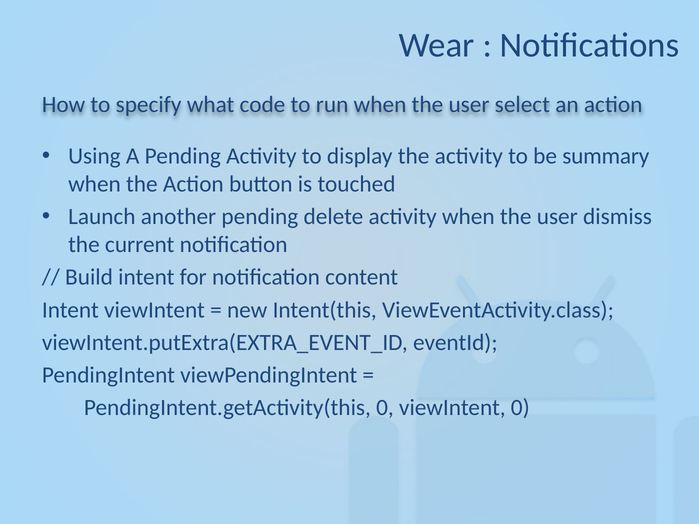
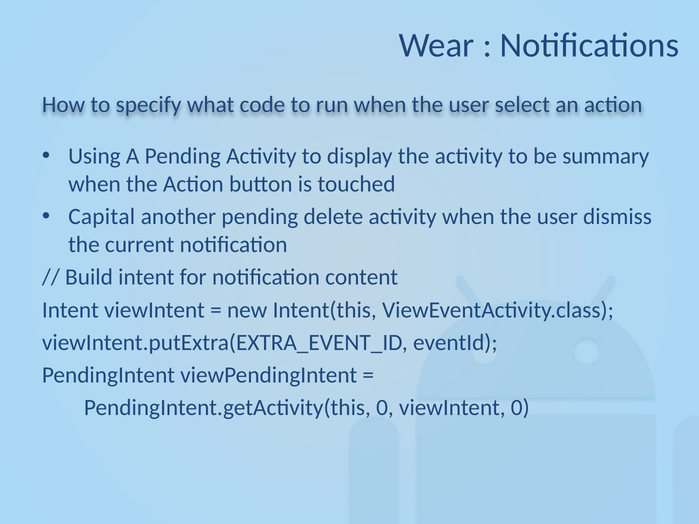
Launch: Launch -> Capital (102, 217)
